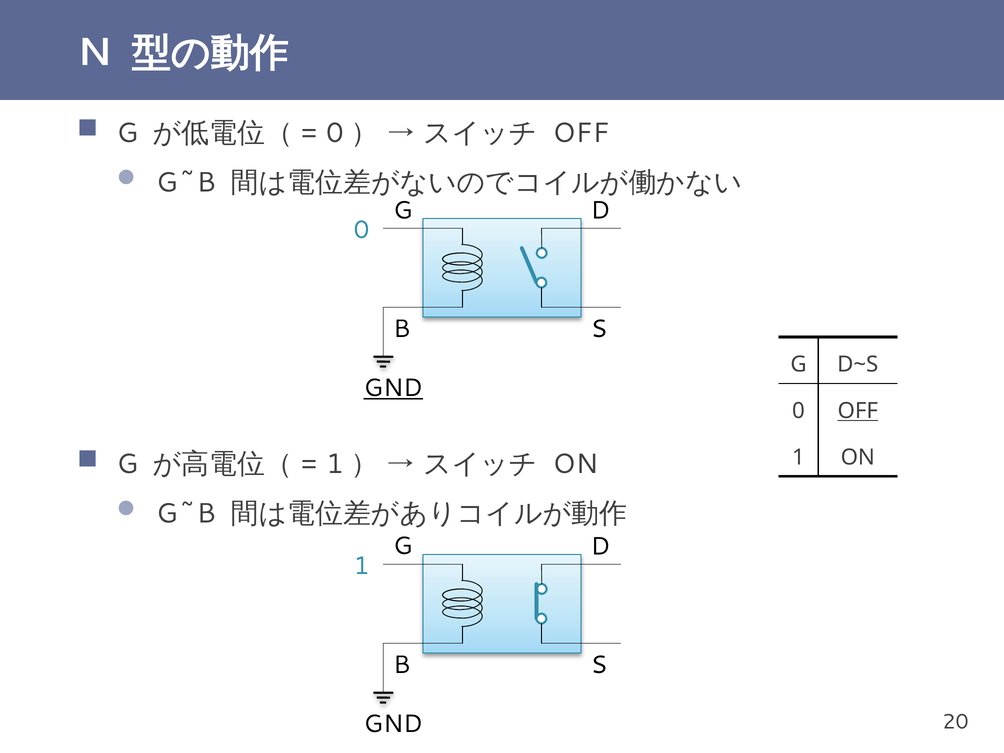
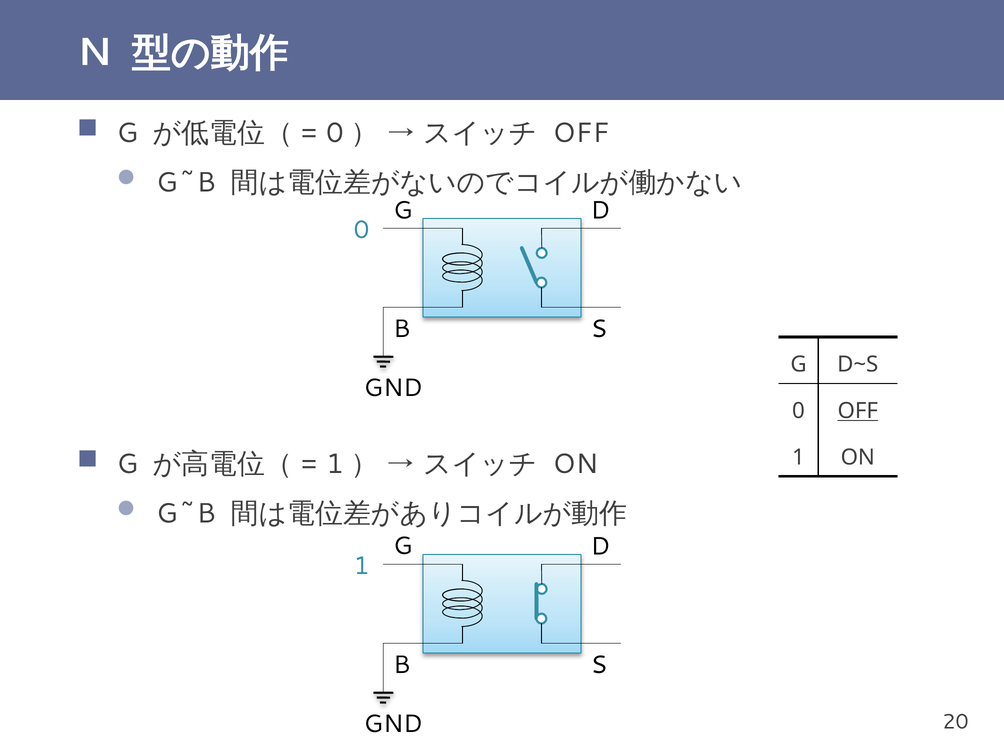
GND underline: present -> none (393, 388)
